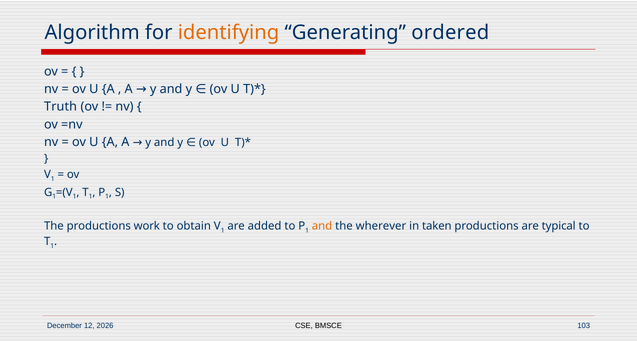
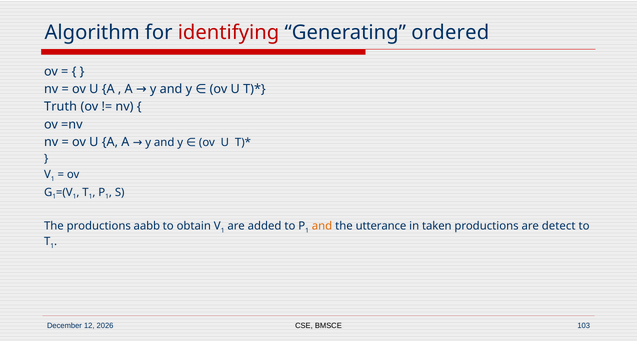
identifying colour: orange -> red (229, 32)
work: work -> aabb (147, 226)
wherever: wherever -> utterance (381, 226)
typical: typical -> detect (559, 226)
